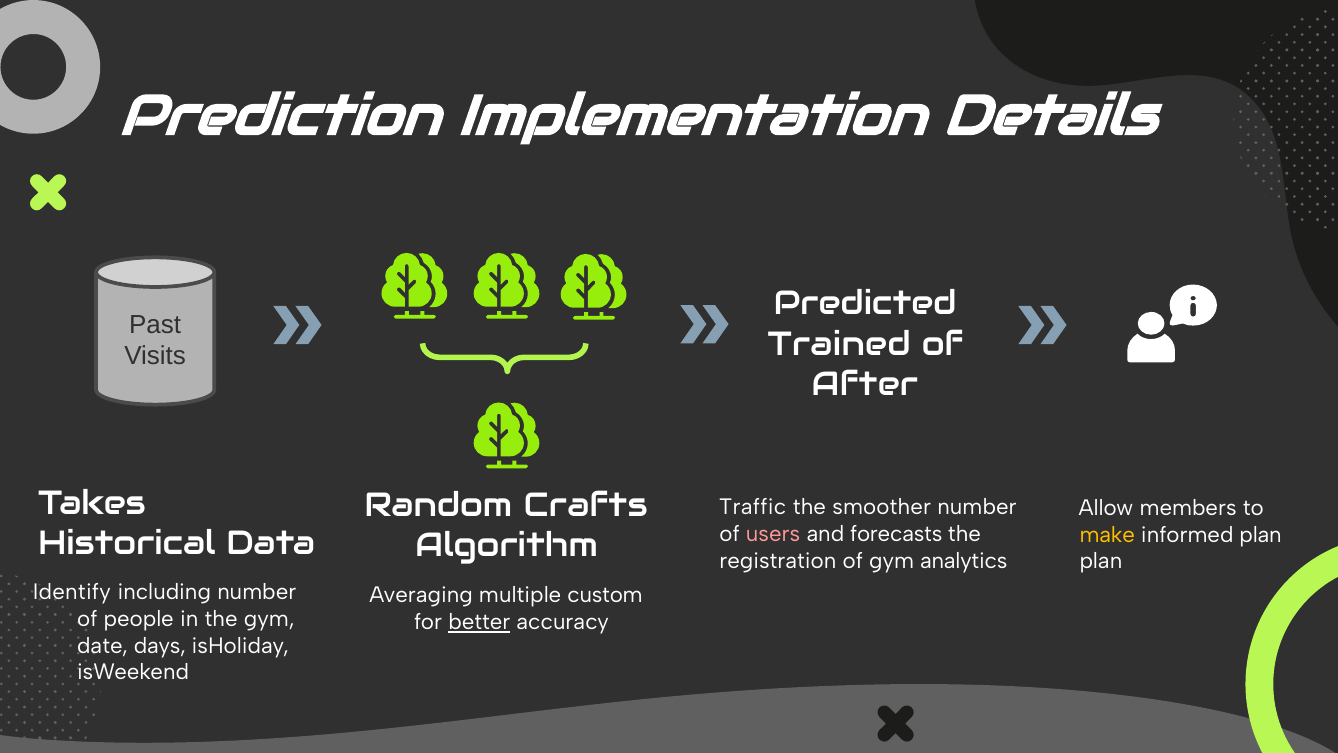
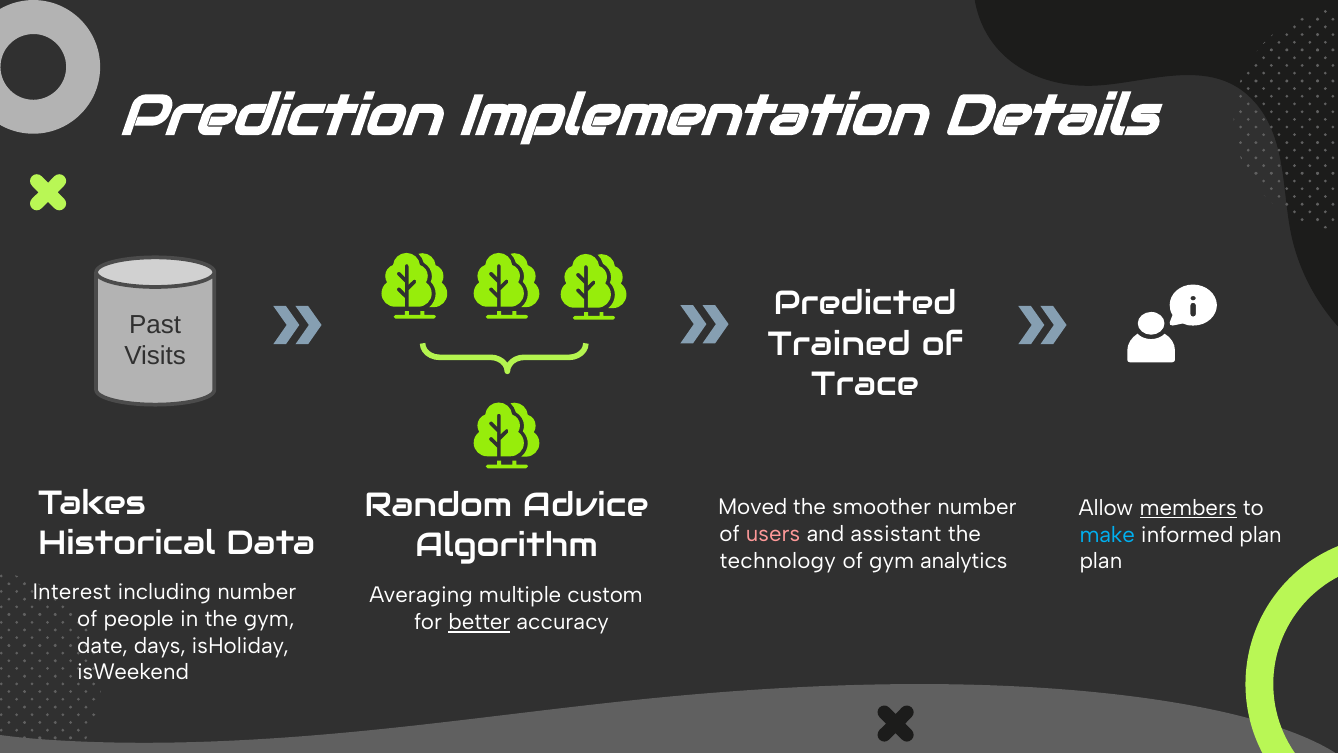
After: After -> Trace (865, 384)
Crafts: Crafts -> Advice (586, 505)
Traffic: Traffic -> Moved (753, 507)
members underline: none -> present (1188, 508)
forecasts: forecasts -> assistant (896, 534)
make colour: yellow -> light blue (1107, 535)
registration: registration -> technology (778, 561)
Identify: Identify -> Interest (72, 592)
